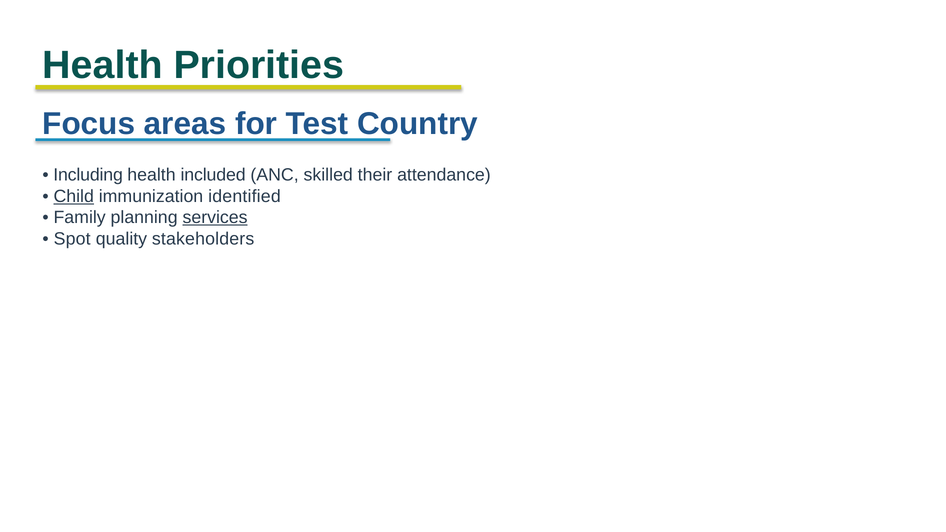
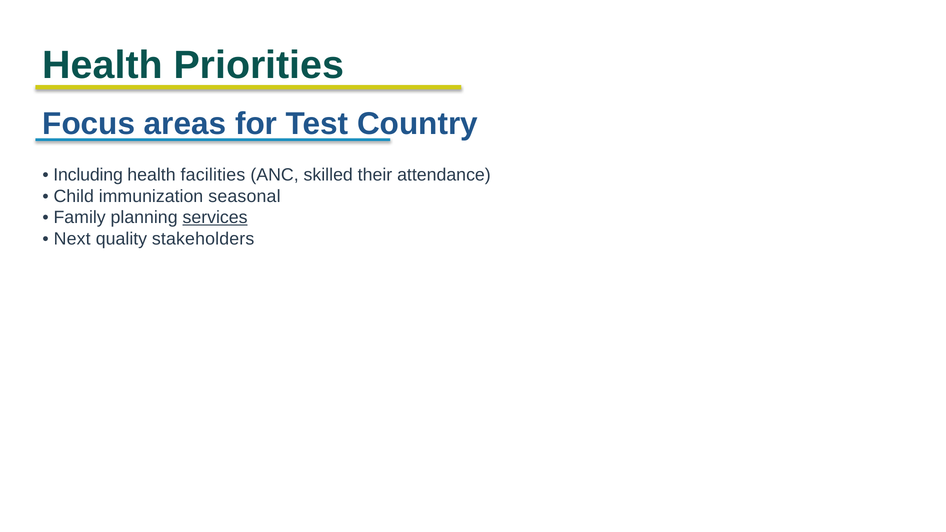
included: included -> facilities (213, 175)
Child underline: present -> none (74, 196)
identified: identified -> seasonal (244, 196)
Spot: Spot -> Next (72, 239)
